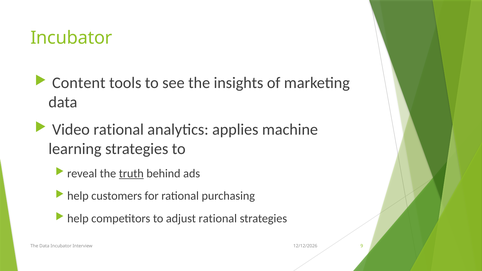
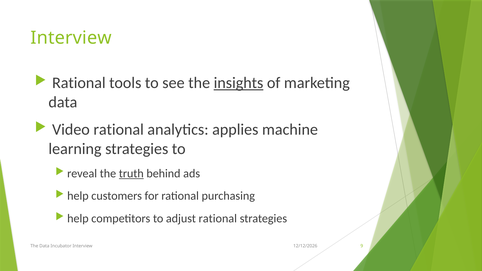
Incubator: Incubator -> Interview (71, 38)
Content: Content -> Rational (79, 83)
insights underline: none -> present (239, 83)
